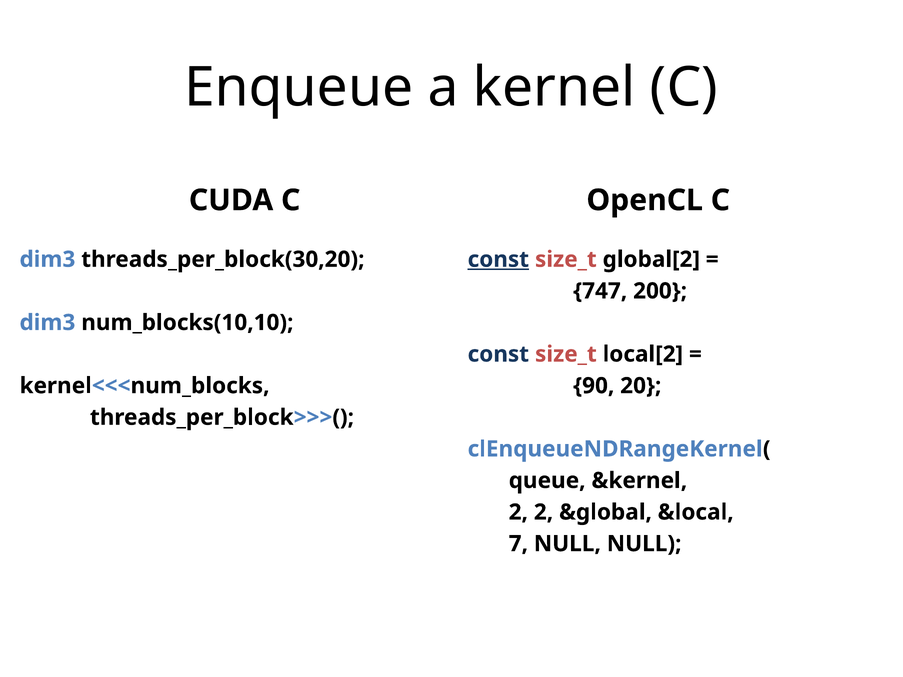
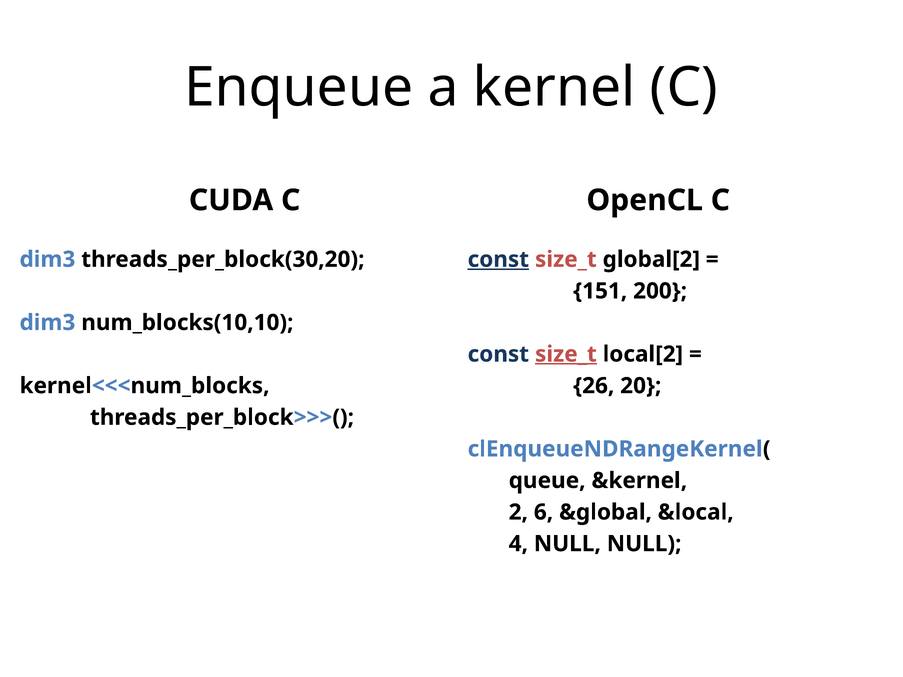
747: 747 -> 151 (600, 291)
size_t underline: none -> present (566, 354)
90: 90 -> 26 (594, 386)
2 2: 2 -> 6 (544, 512)
7: 7 -> 4 (518, 544)
